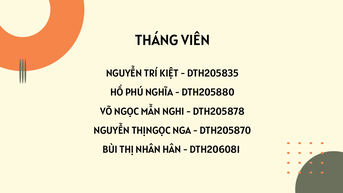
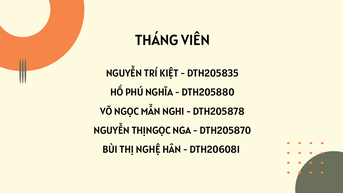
NHÂN: NHÂN -> NGHỆ (148, 149)
